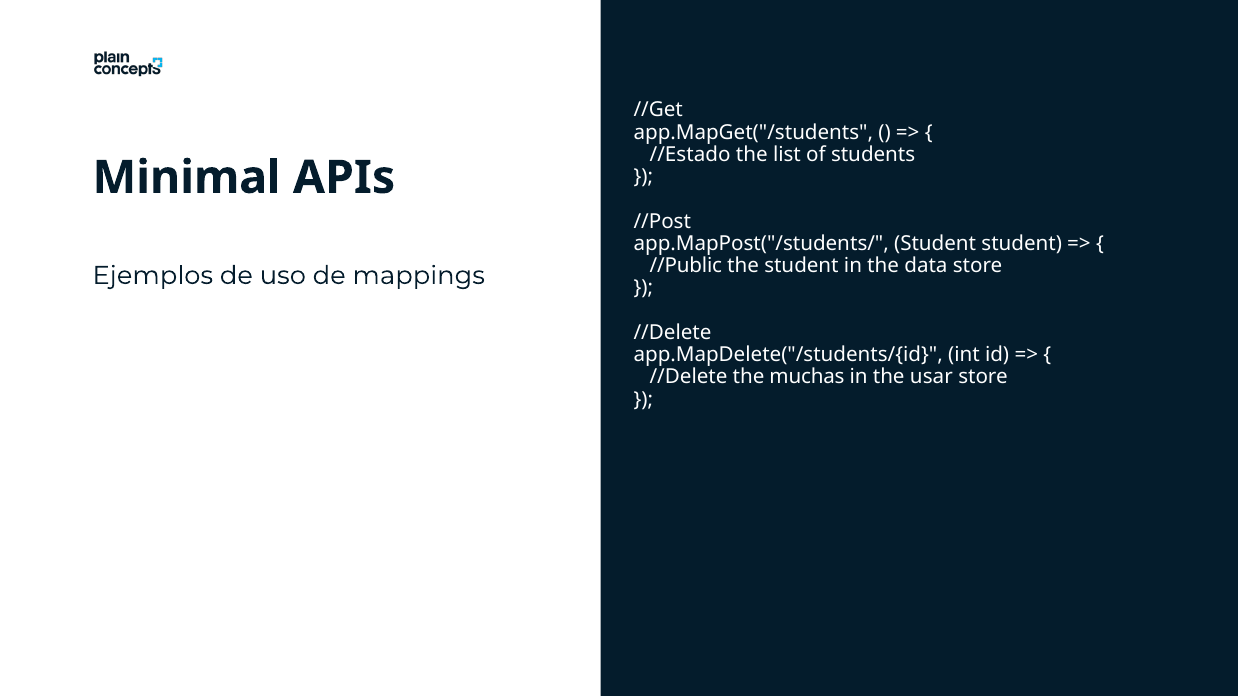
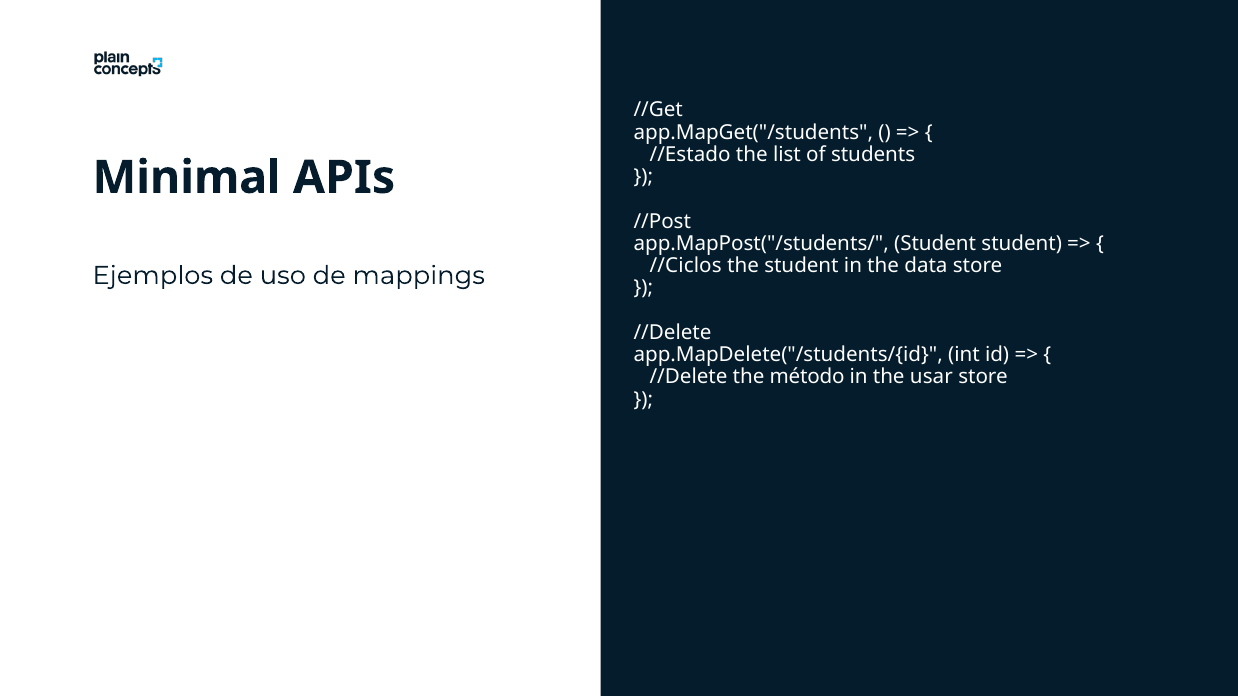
//Public: //Public -> //Ciclos (686, 266)
muchas: muchas -> método (807, 377)
